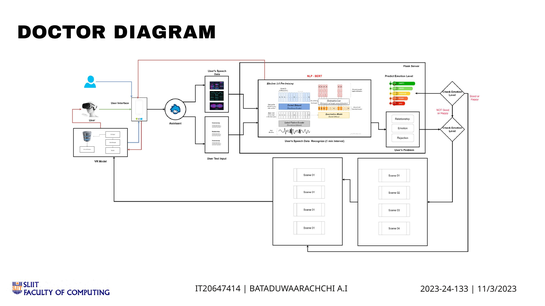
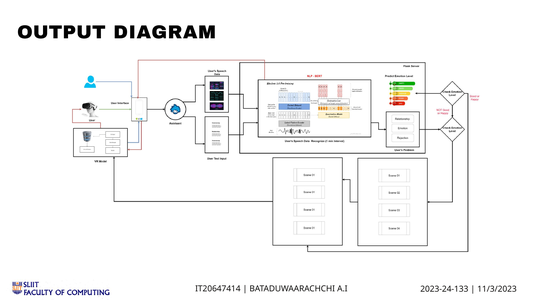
DOCTOR: DOCTOR -> OUTPUT (61, 33)
